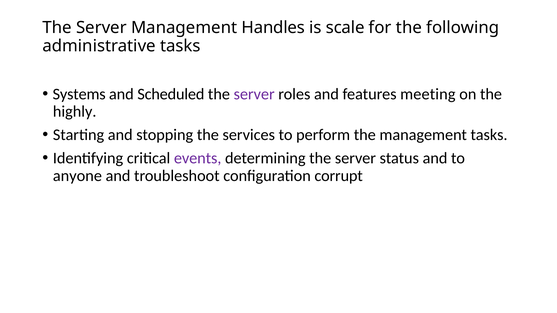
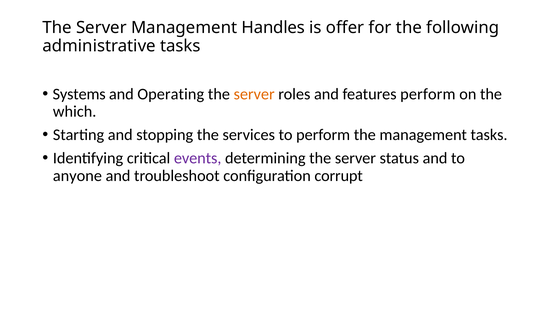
scale: scale -> offer (345, 28)
Scheduled: Scheduled -> Operating (171, 94)
server colour: purple -> orange (254, 94)
features meeting: meeting -> perform (428, 94)
highly: highly -> which (75, 112)
